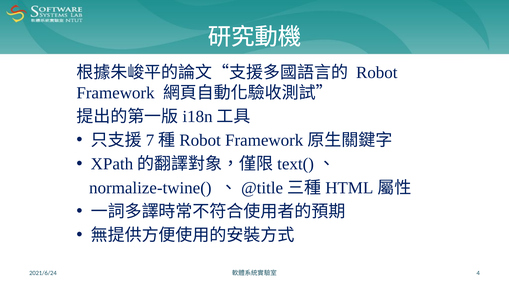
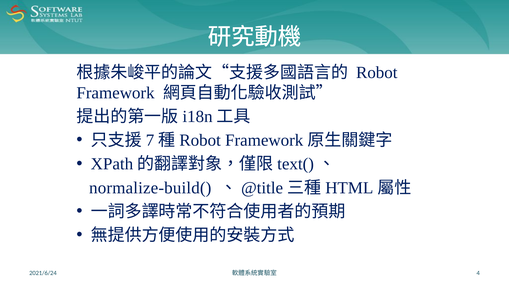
normalize-twine(: normalize-twine( -> normalize-build( (150, 188)
